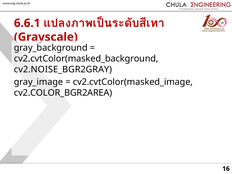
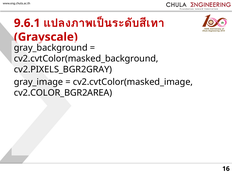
6.6.1: 6.6.1 -> 9.6.1 (27, 23)
cv2.NOISE_BGR2GRAY: cv2.NOISE_BGR2GRAY -> cv2.PIXELS_BGR2GRAY (63, 69)
